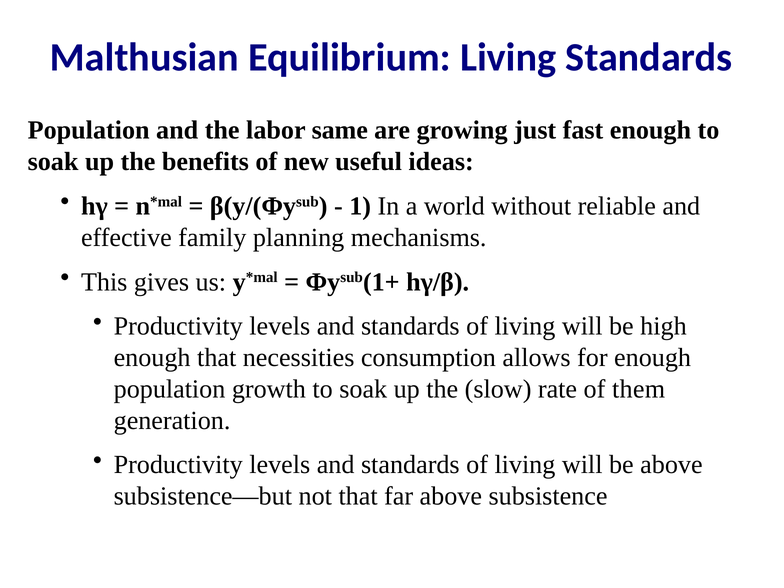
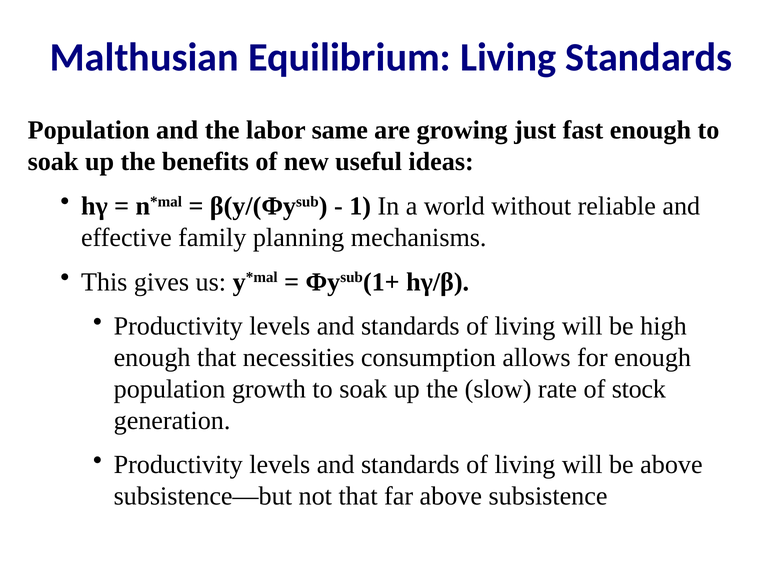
them: them -> stock (639, 389)
